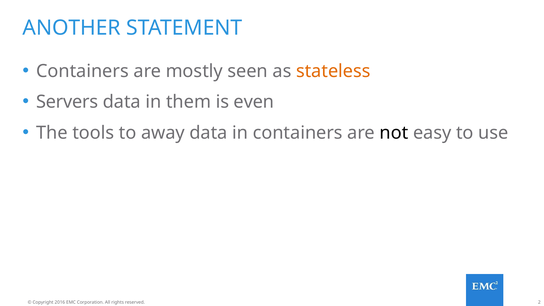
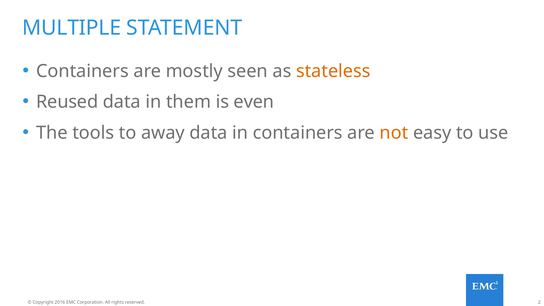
ANOTHER: ANOTHER -> MULTIPLE (72, 28)
Servers: Servers -> Reused (67, 102)
not colour: black -> orange (394, 133)
